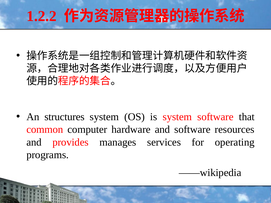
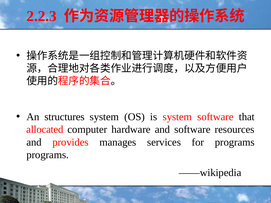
1.2.2: 1.2.2 -> 2.2.3 (42, 16)
common: common -> allocated (45, 130)
for operating: operating -> programs (235, 142)
